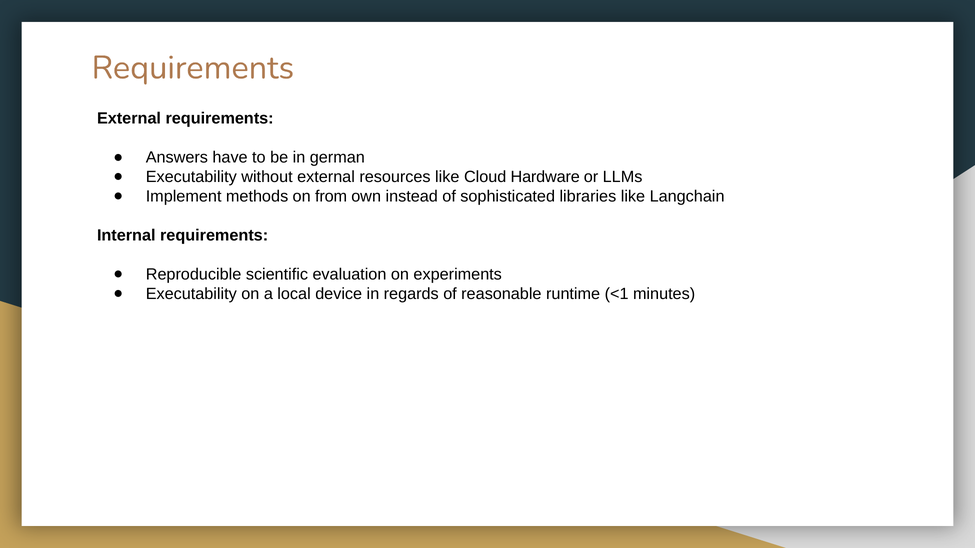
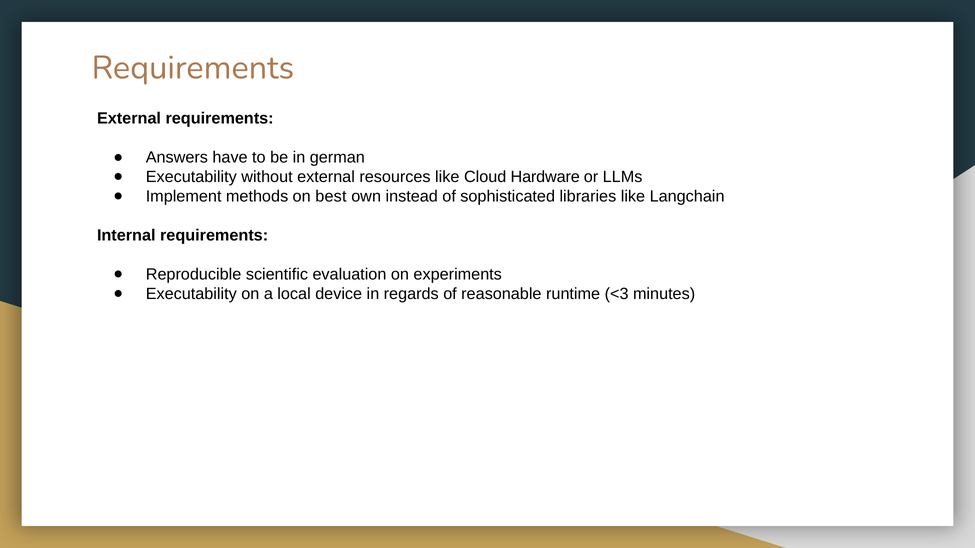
from: from -> best (331, 197)
<1: <1 -> <3 (617, 294)
